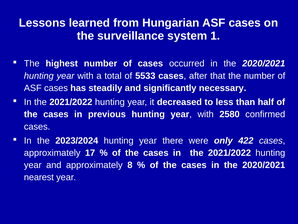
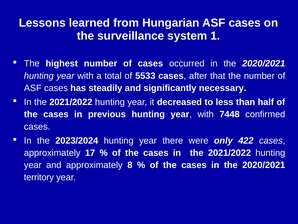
2580: 2580 -> 7448 (230, 114)
nearest: nearest -> territory (39, 177)
